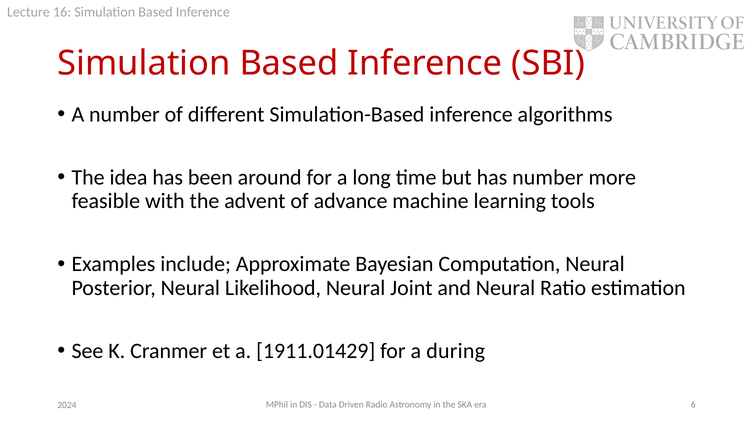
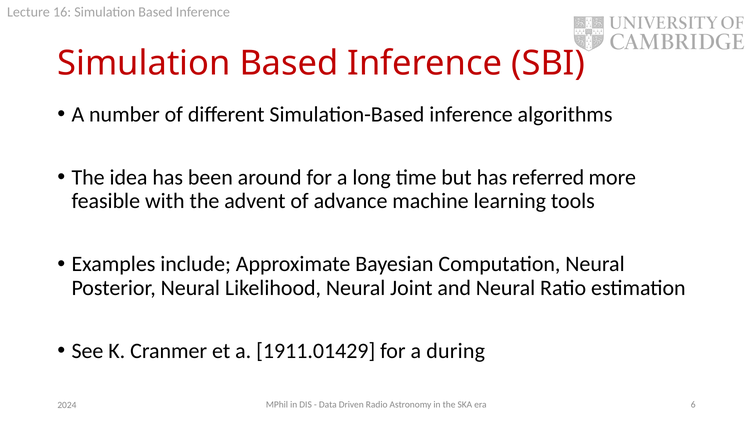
has number: number -> referred (548, 177)
